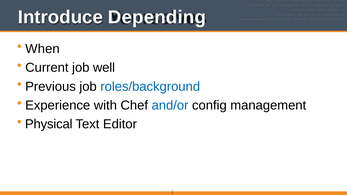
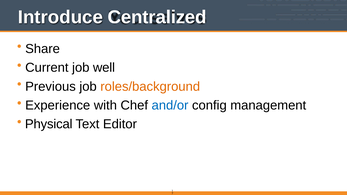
Depending: Depending -> Centralized (157, 17)
When: When -> Share (43, 49)
roles/background colour: blue -> orange (150, 87)
